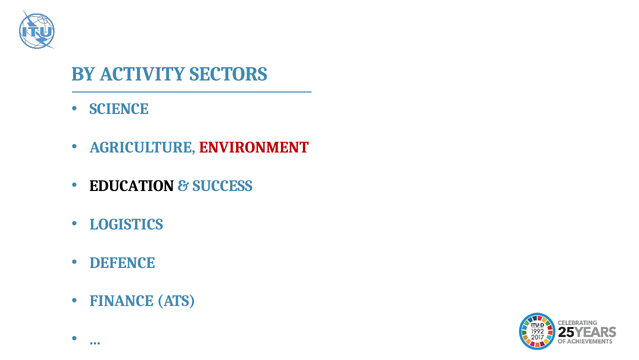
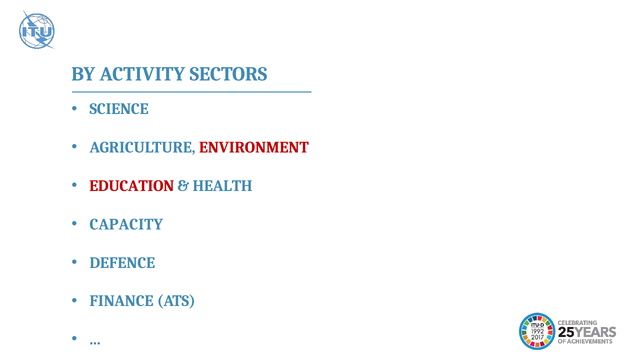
EDUCATION colour: black -> red (132, 186)
SUCCESS: SUCCESS -> HEALTH (223, 186)
LOGISTICS: LOGISTICS -> CAPACITY (126, 224)
